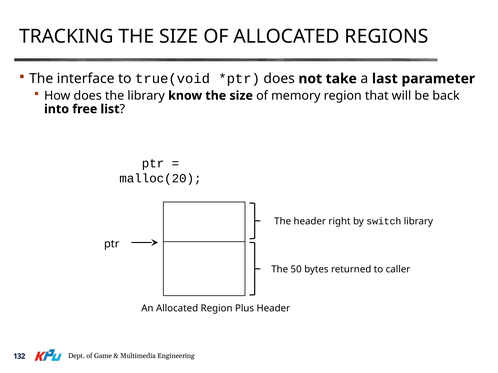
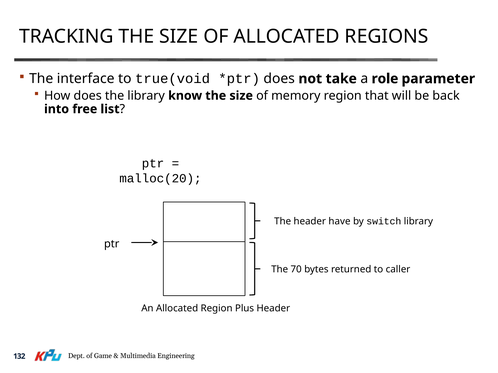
last: last -> role (385, 79)
right: right -> have (339, 222)
50: 50 -> 70 (296, 270)
